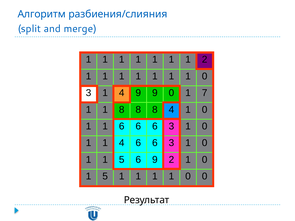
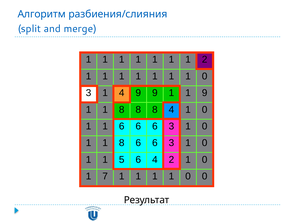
9 9 0: 0 -> 1 (171, 93)
1 7: 7 -> 9 (205, 93)
4: 4 -> 8 (122, 143)
6 9: 9 -> 4 (155, 160)
5: 5 -> 7 (105, 176)
